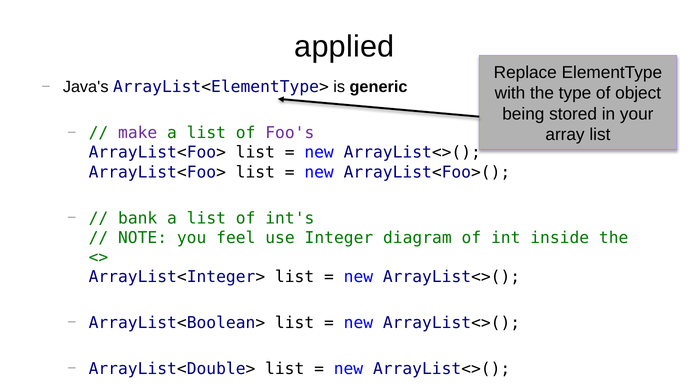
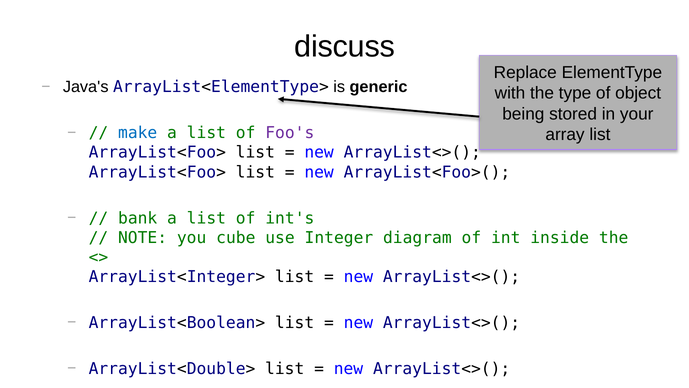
applied: applied -> discuss (345, 46)
make colour: purple -> blue (138, 133)
feel: feel -> cube (236, 237)
